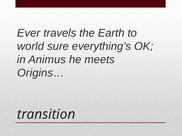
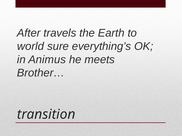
Ever: Ever -> After (29, 33)
Origins…: Origins… -> Brother… (41, 73)
